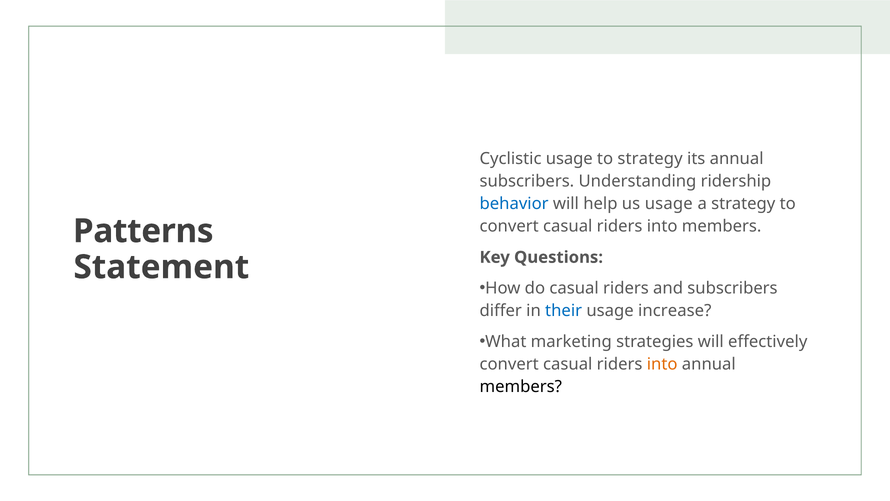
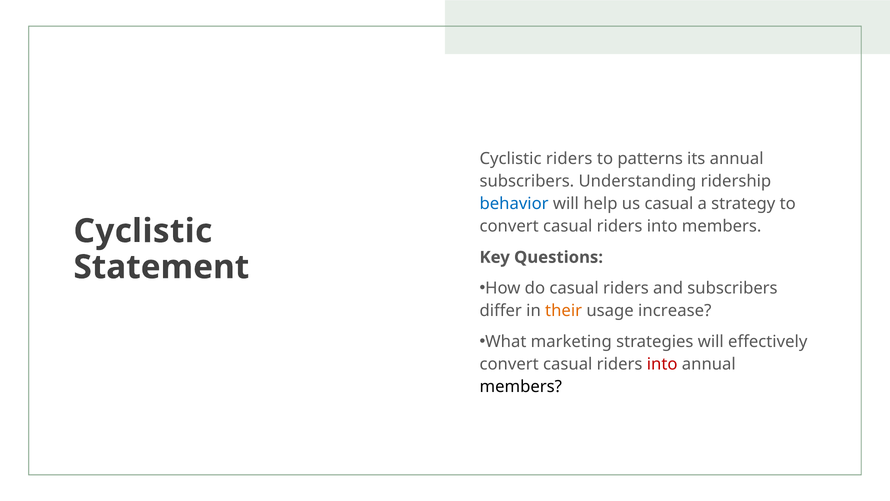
Cyclistic usage: usage -> riders (569, 159)
to strategy: strategy -> patterns (650, 159)
us usage: usage -> casual (669, 204)
Patterns: Patterns -> Cyclistic (143, 231)
their colour: blue -> orange (564, 311)
into colour: orange -> red (662, 364)
